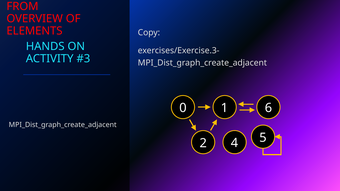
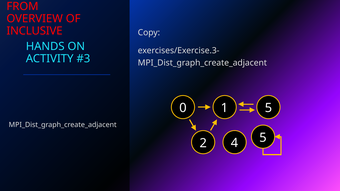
ELEMENTS: ELEMENTS -> INCLUSIVE (35, 31)
1 6: 6 -> 5 (268, 108)
